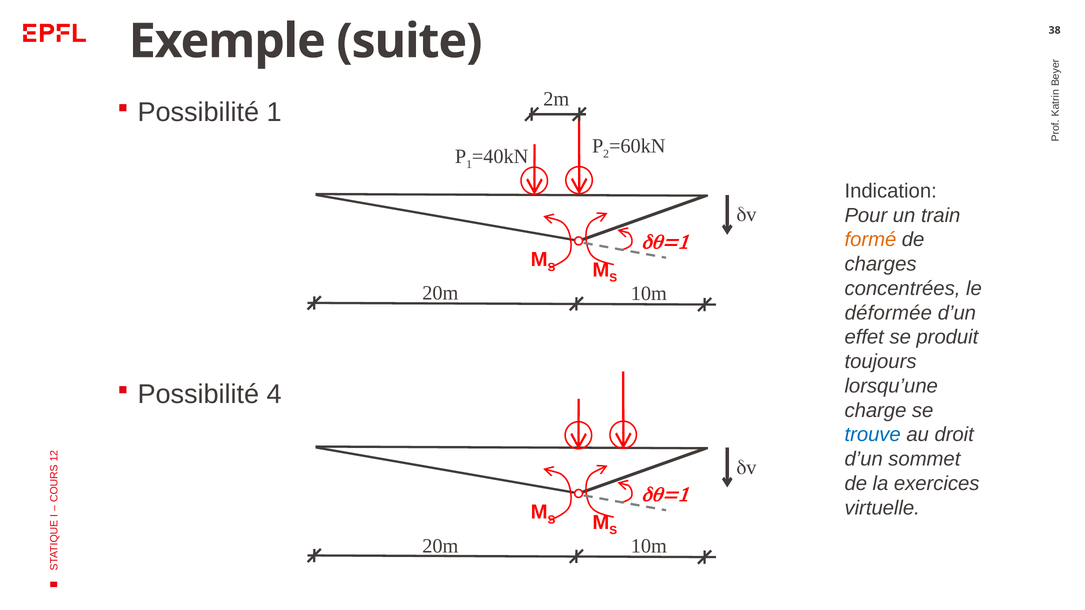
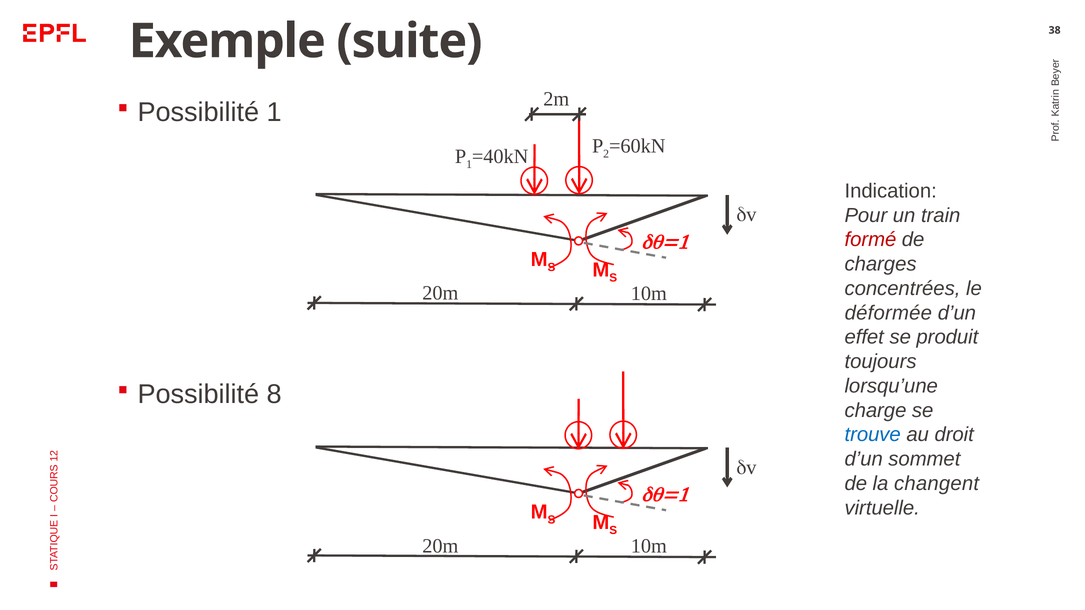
formé colour: orange -> red (870, 240)
4: 4 -> 8 (275, 395)
exercices: exercices -> changent (937, 484)
